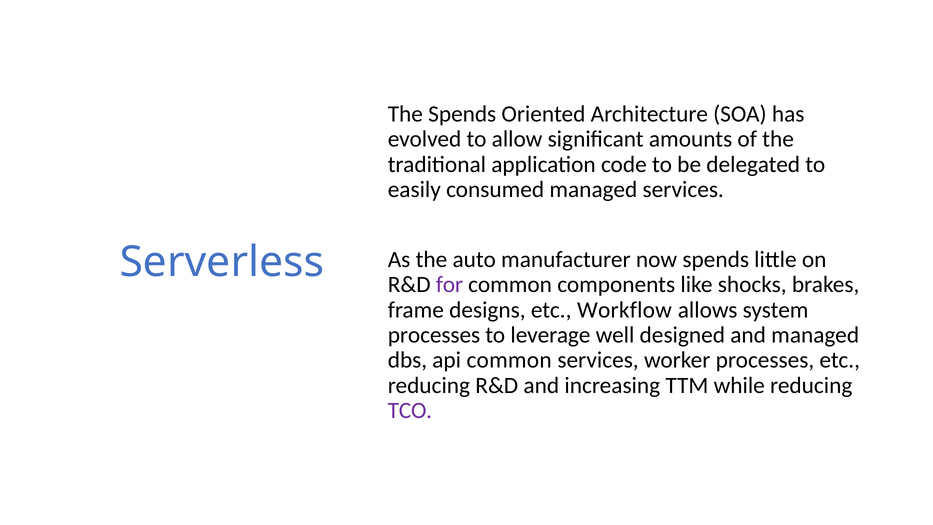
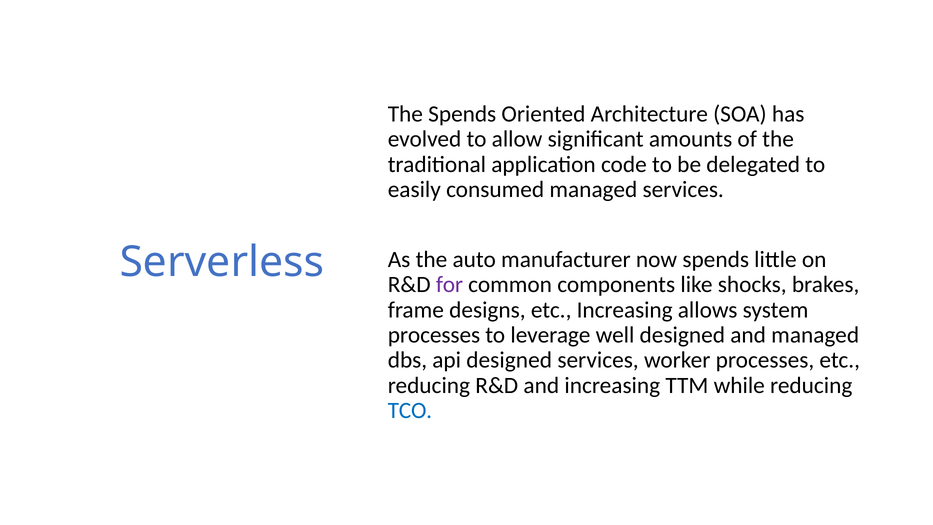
etc Workflow: Workflow -> Increasing (625, 310)
api common: common -> designed (509, 360)
TCO colour: purple -> blue (410, 410)
